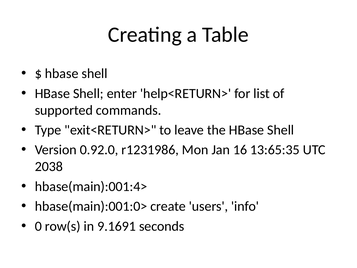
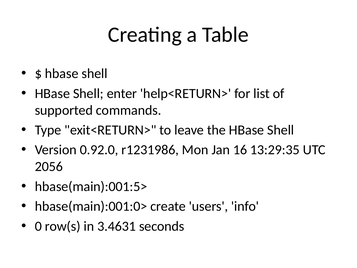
13:65:35: 13:65:35 -> 13:29:35 (275, 150)
2038: 2038 -> 2056 (49, 166)
hbase(main):001:4>: hbase(main):001:4> -> hbase(main):001:5> (91, 186)
9.1691: 9.1691 -> 3.4631 (117, 226)
